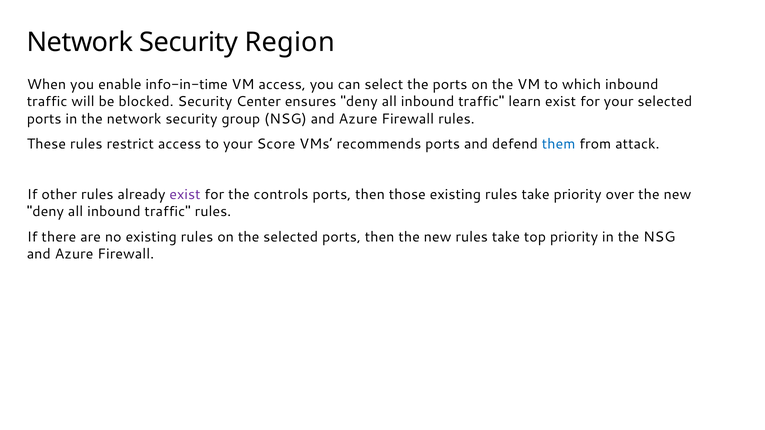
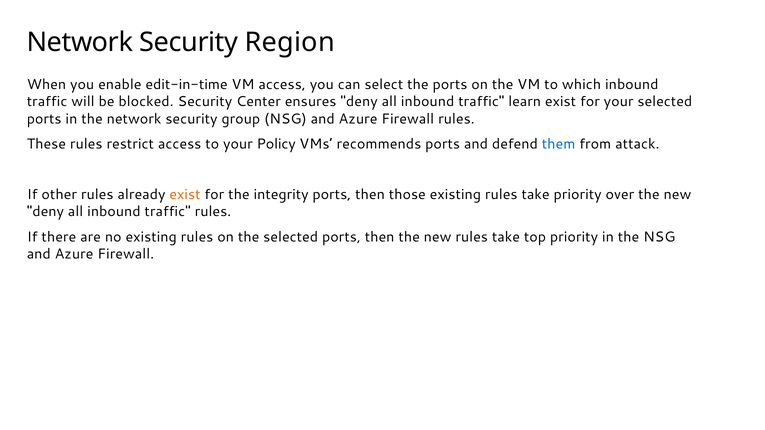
info-in-time: info-in-time -> edit-in-time (187, 85)
Score: Score -> Policy (276, 144)
exist colour: purple -> orange (185, 195)
controls: controls -> integrity (281, 195)
